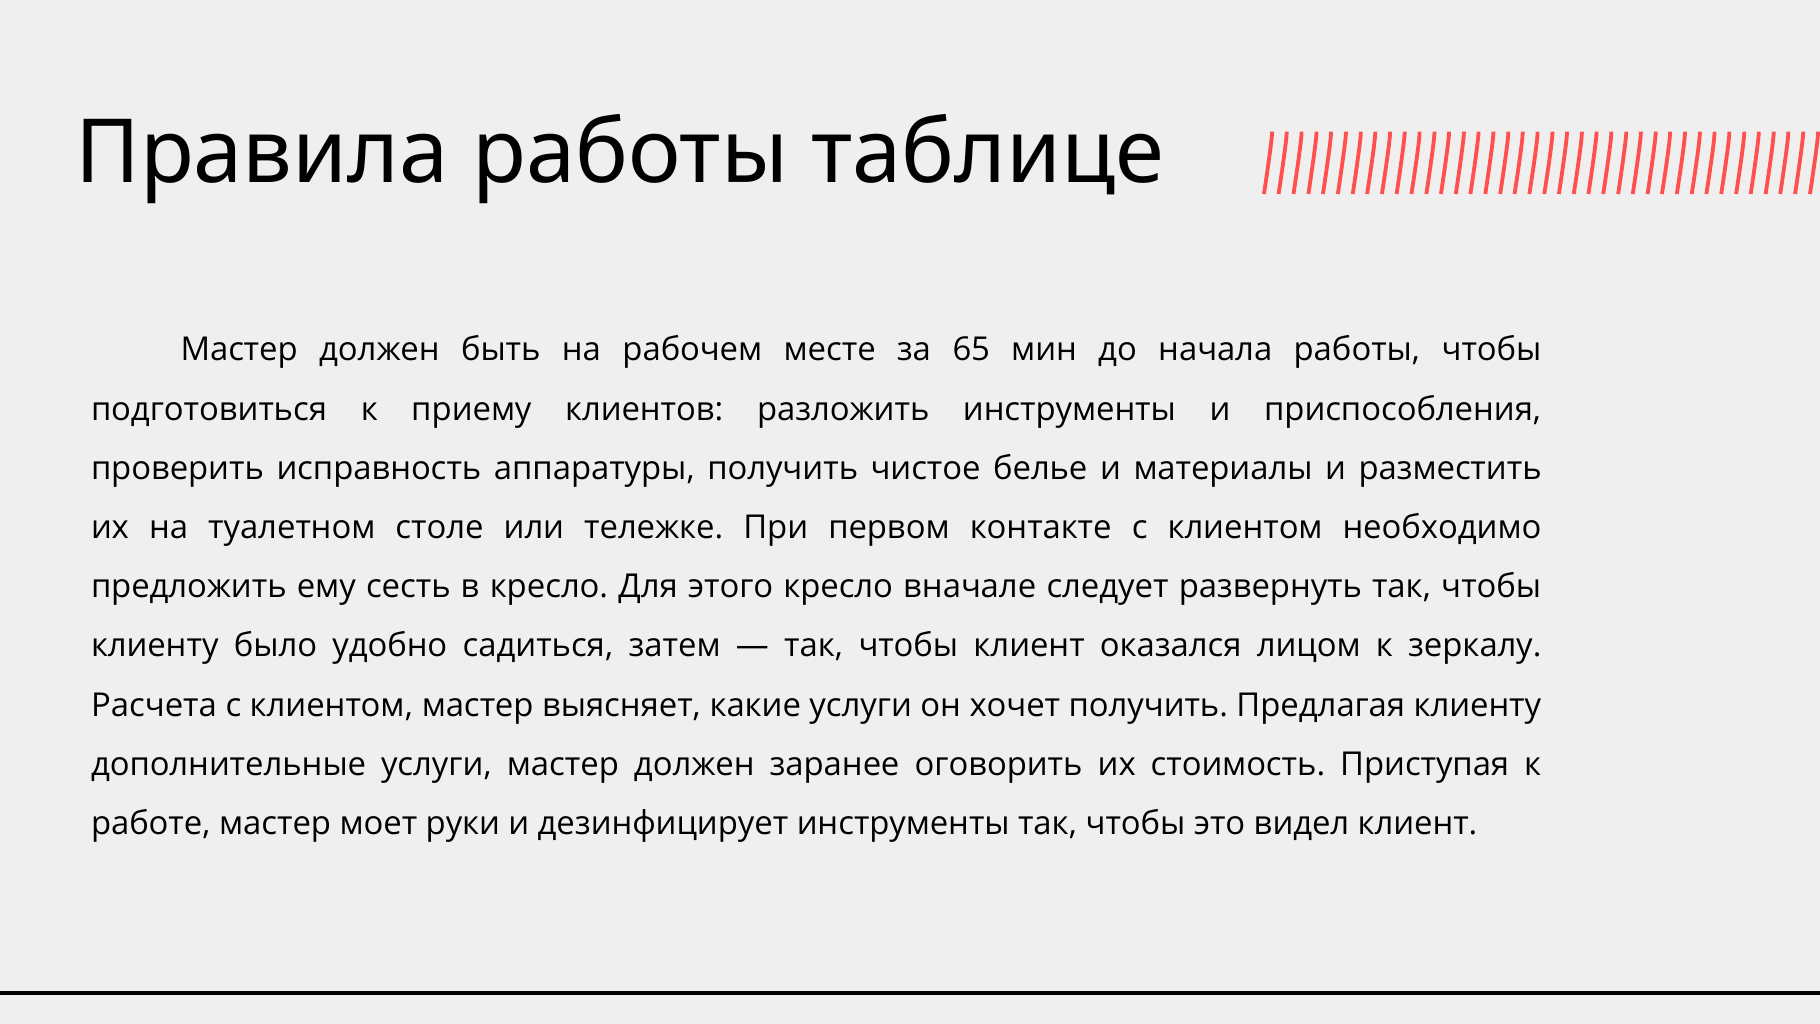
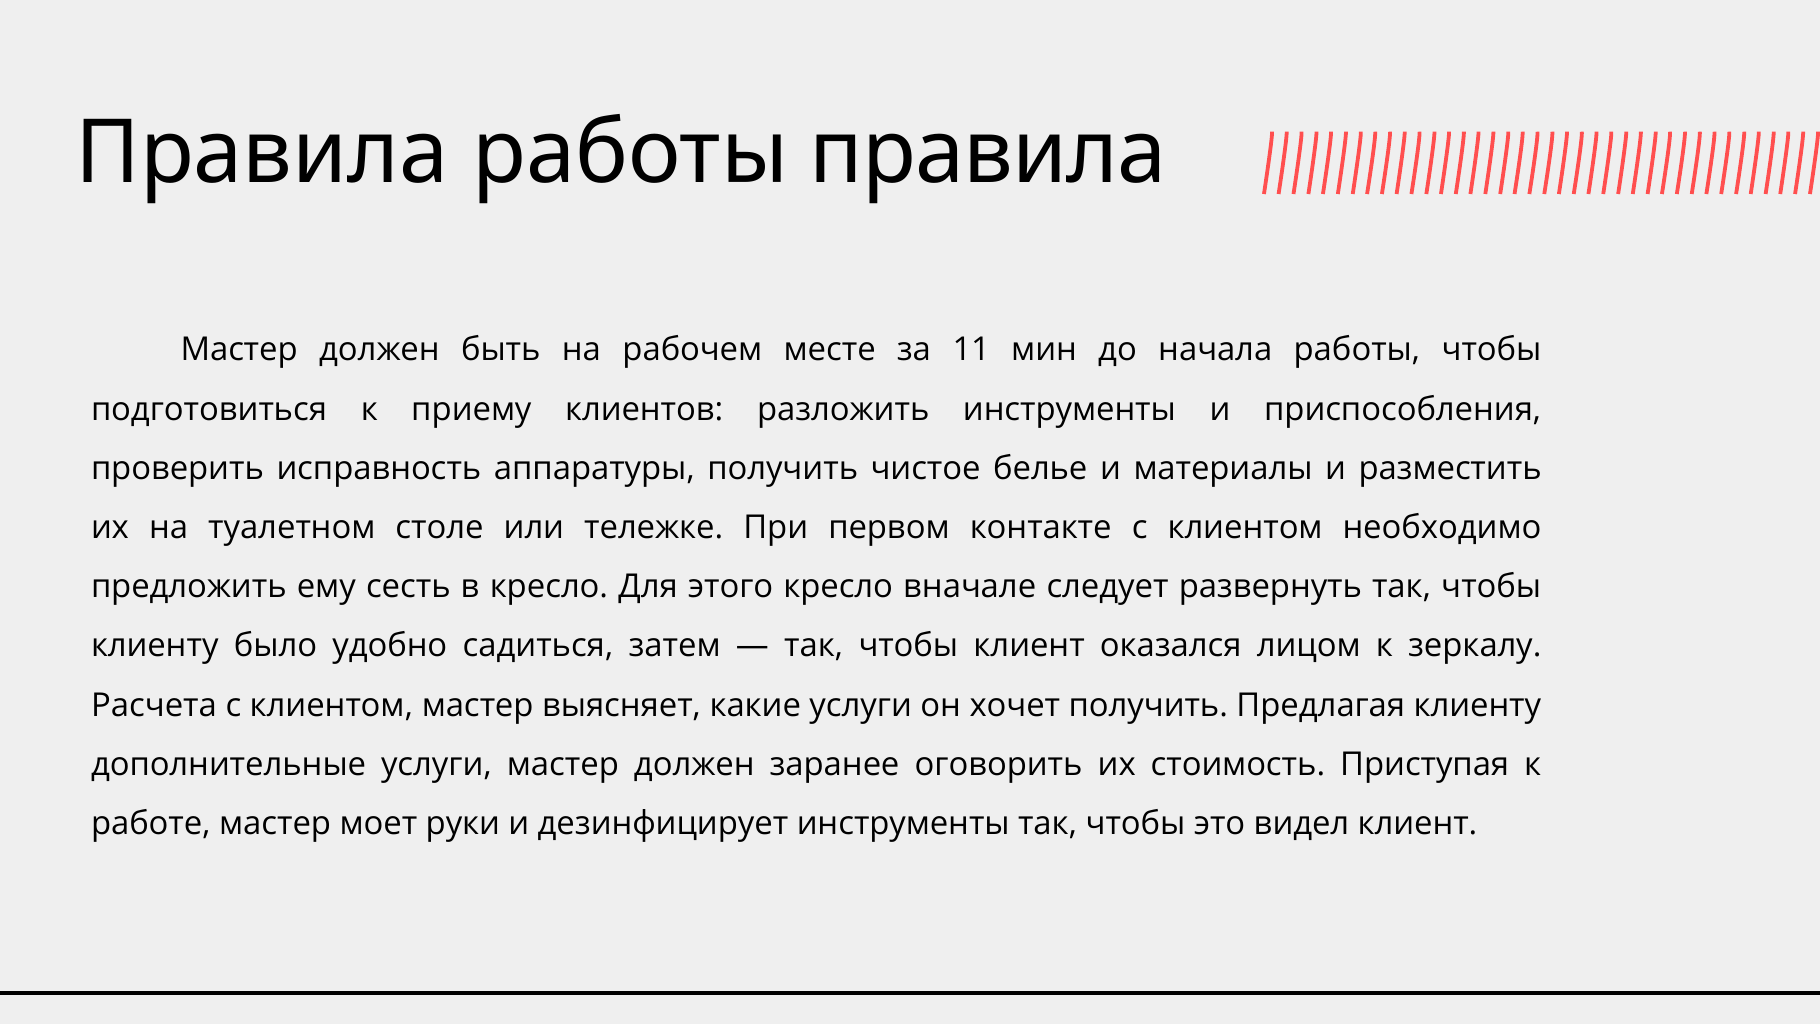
работы таблице: таблице -> правила (988, 153)
65: 65 -> 11 (971, 350)
